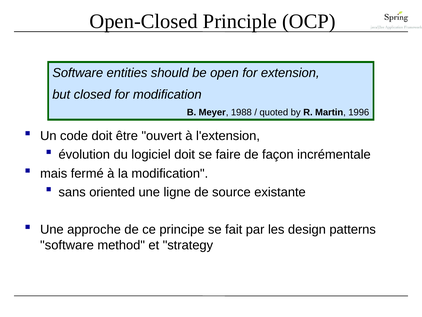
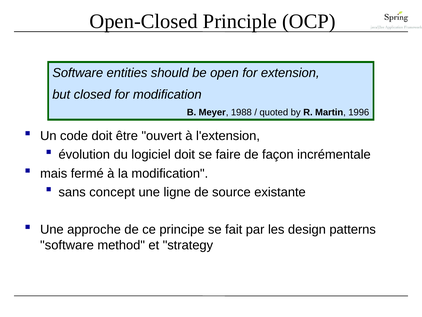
oriented: oriented -> concept (112, 192)
